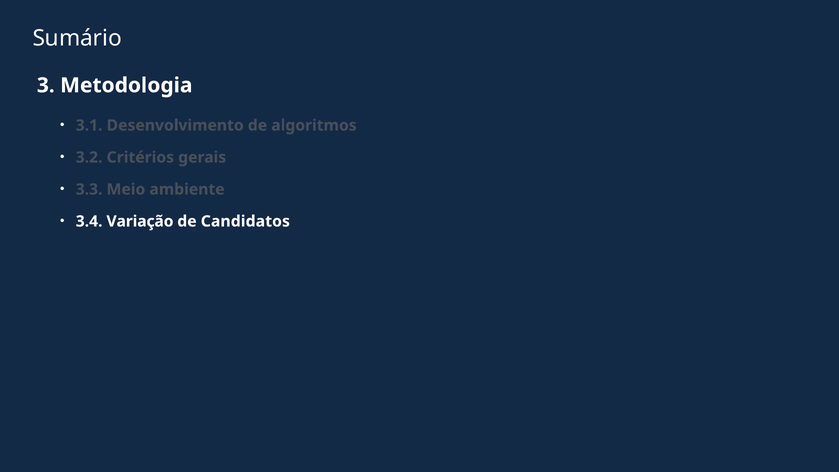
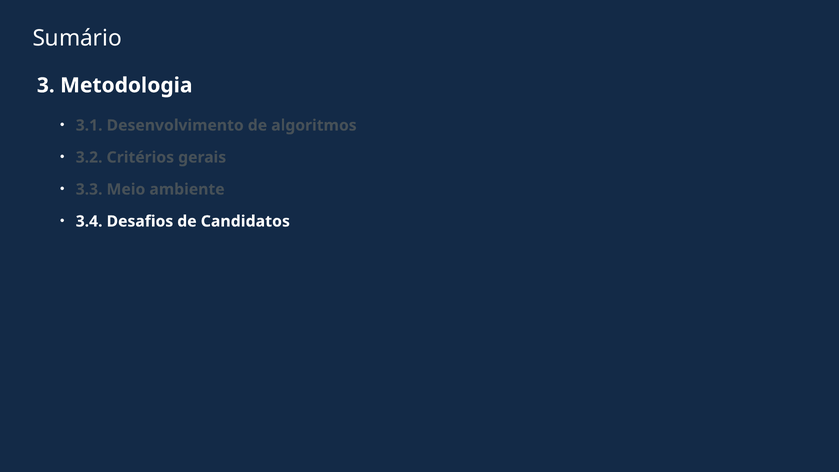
Variação: Variação -> Desafios (140, 221)
